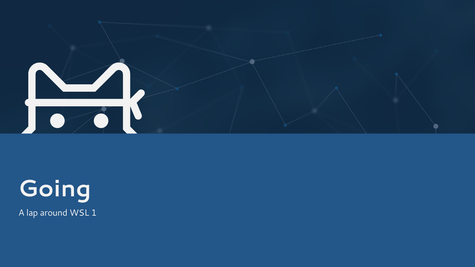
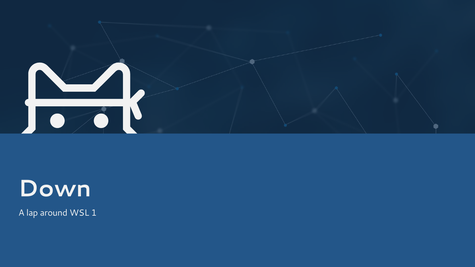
Going: Going -> Down (55, 189)
